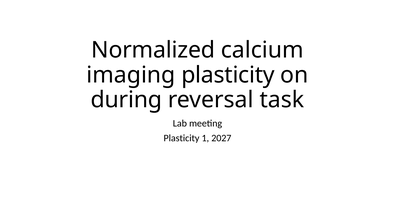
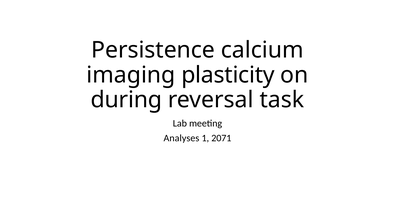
Normalized: Normalized -> Persistence (153, 50)
Plasticity: Plasticity -> Analyses (181, 138)
2027: 2027 -> 2071 (221, 138)
